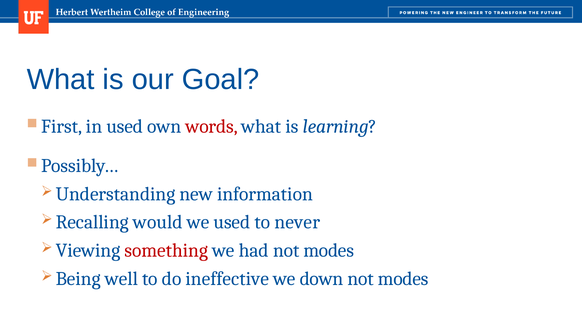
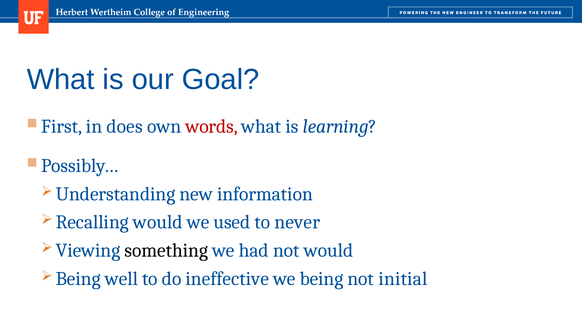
in used: used -> does (125, 126)
something colour: red -> black (166, 250)
had not modes: modes -> would (329, 250)
down: down -> being (322, 278)
modes: modes -> initial (403, 278)
